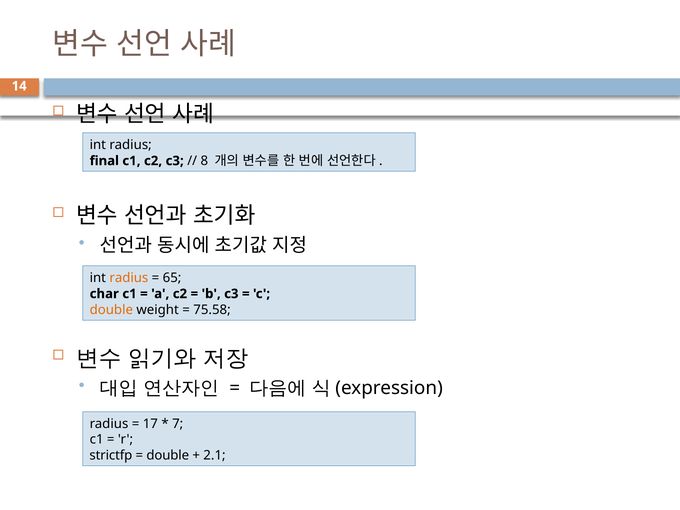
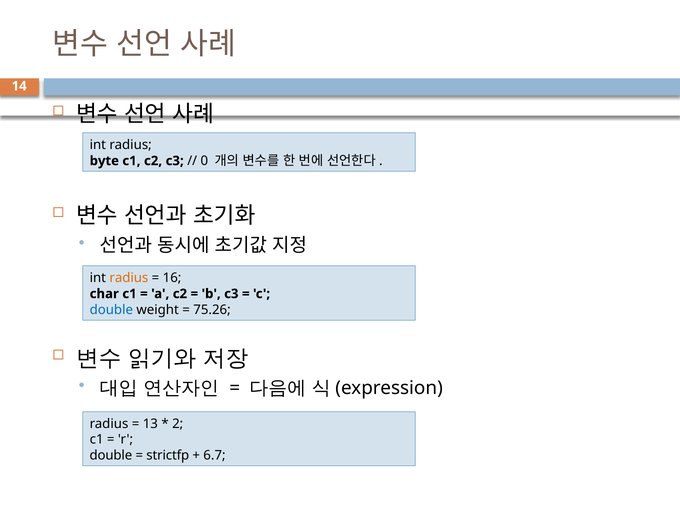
final: final -> byte (104, 161)
8: 8 -> 0 (204, 161)
65: 65 -> 16 (172, 278)
double colour: orange -> blue (111, 310)
75.58: 75.58 -> 75.26 (212, 310)
17: 17 -> 13 (150, 424)
7: 7 -> 2 (178, 424)
strictfp: strictfp -> double (111, 455)
double: double -> strictfp (168, 455)
2.1: 2.1 -> 6.7 (215, 455)
